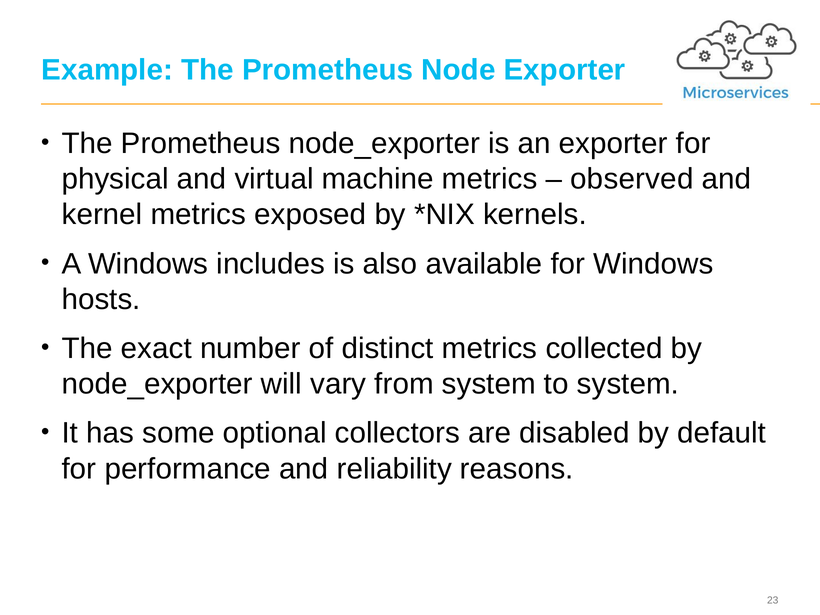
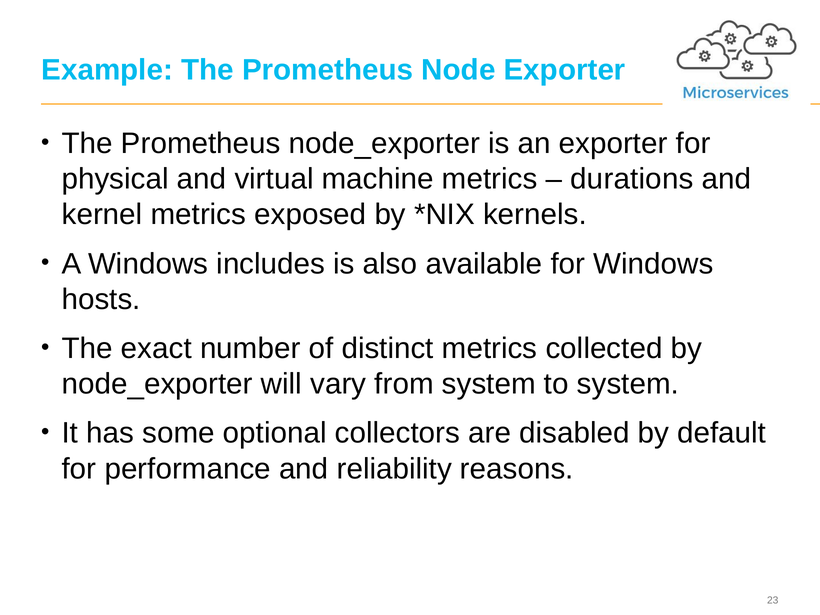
observed: observed -> durations (632, 179)
